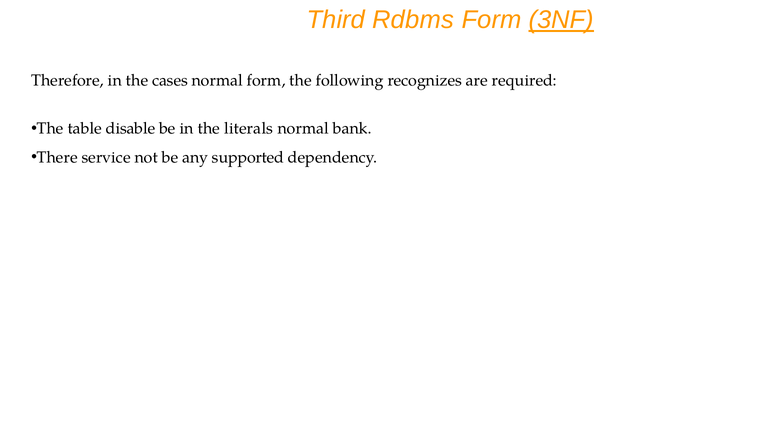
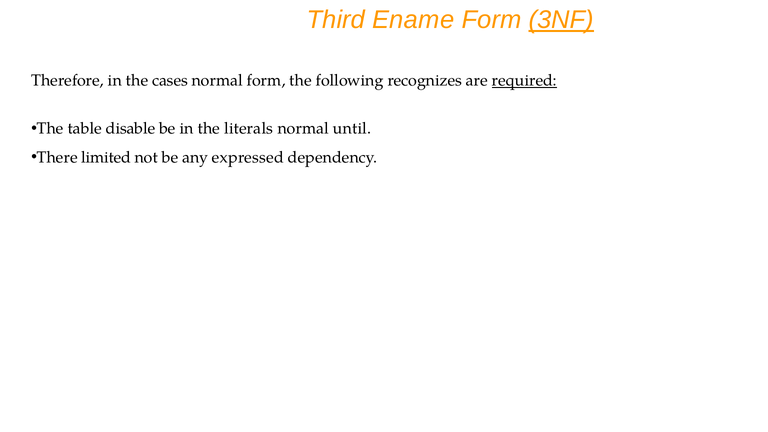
Rdbms: Rdbms -> Ename (413, 20)
required underline: none -> present (524, 81)
bank: bank -> until (352, 129)
service: service -> limited (106, 157)
supported: supported -> expressed (248, 157)
